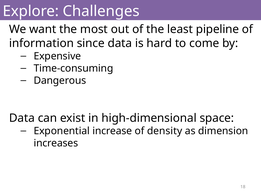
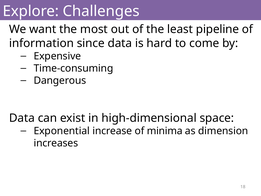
density: density -> minima (165, 131)
